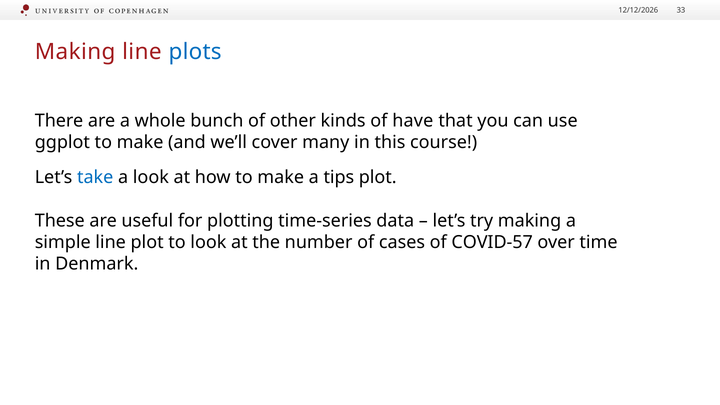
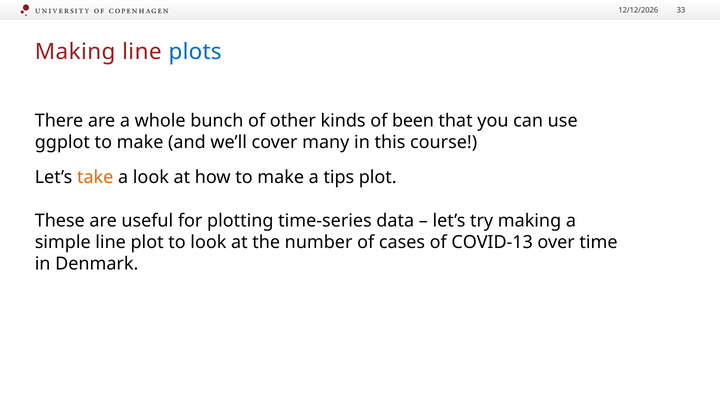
have: have -> been (413, 121)
take colour: blue -> orange (95, 177)
COVID-57: COVID-57 -> COVID-13 (492, 242)
